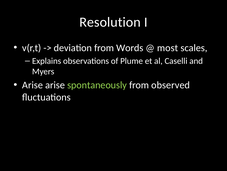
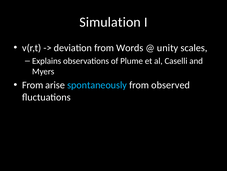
Resolution: Resolution -> Simulation (110, 22)
most: most -> unity (168, 48)
Arise: Arise -> From (33, 85)
spontaneously colour: light green -> light blue (97, 85)
